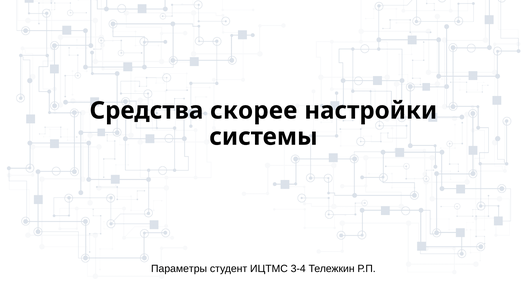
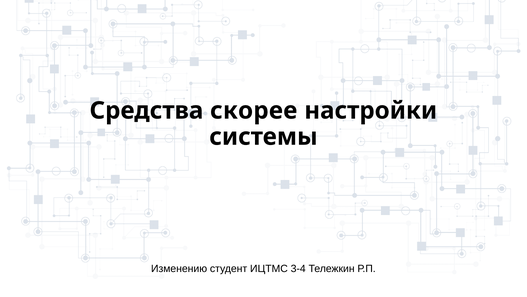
Параметры: Параметры -> Изменению (179, 268)
